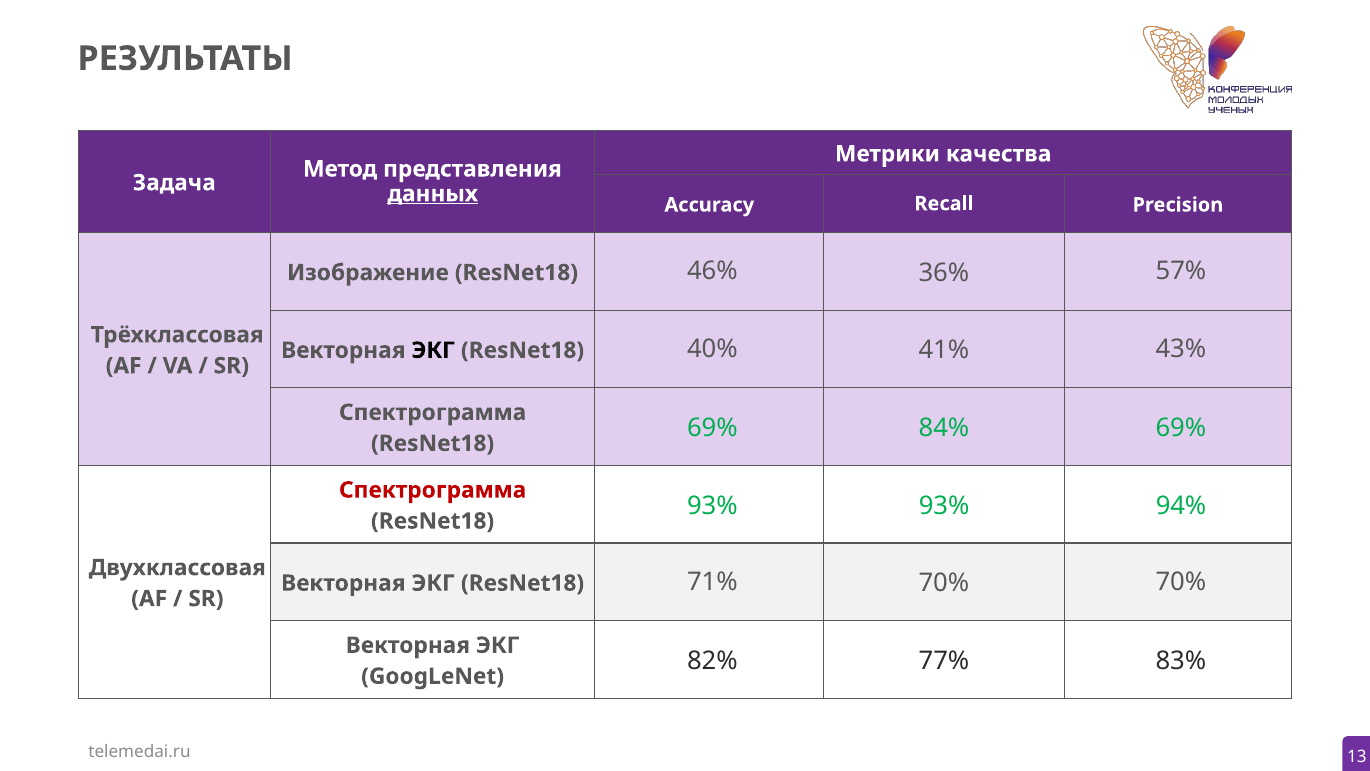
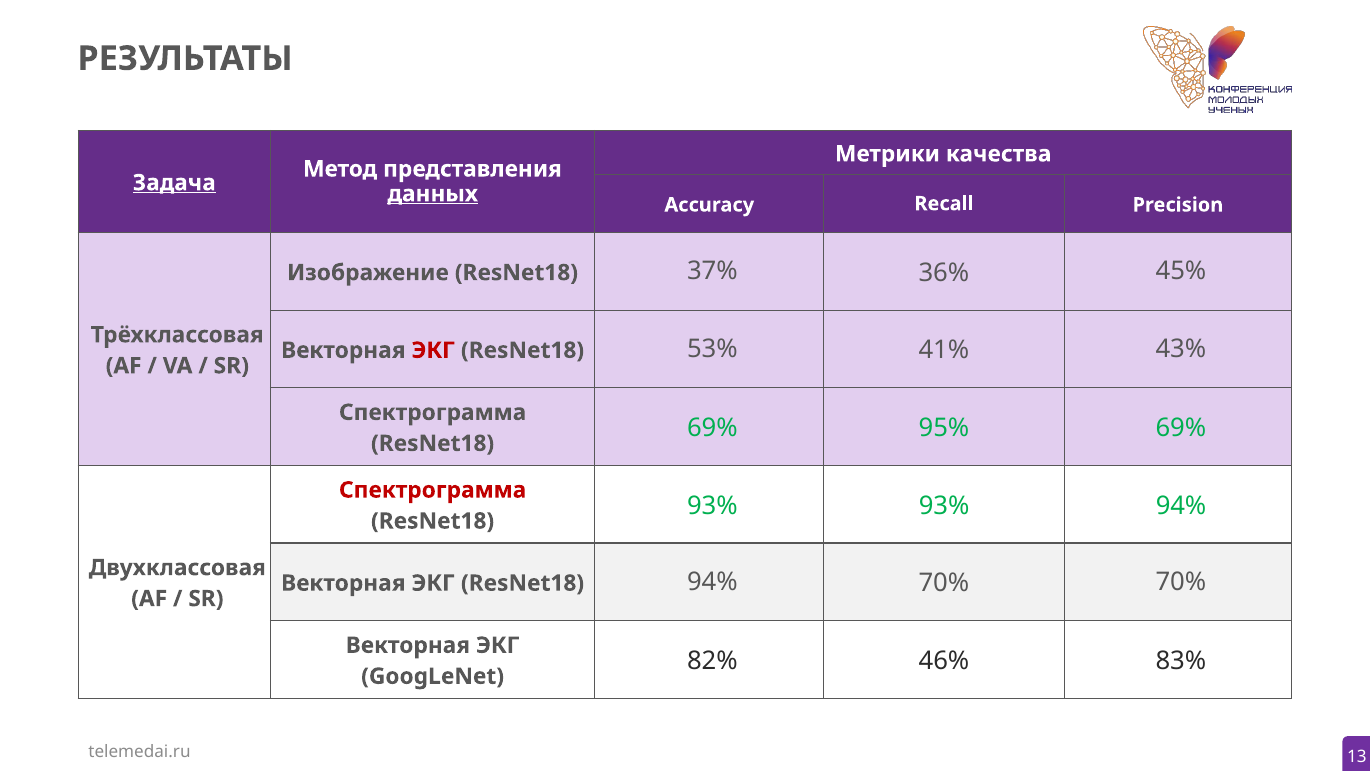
Задача underline: none -> present (174, 183)
46%: 46% -> 37% (712, 271)
57%: 57% -> 45% (1181, 271)
ЭКГ colour: black -> red (433, 350)
40%: 40% -> 53% (712, 349)
84%: 84% -> 95% (944, 428)
ResNet18 71%: 71% -> 94% (712, 582)
77%: 77% -> 46% (944, 661)
